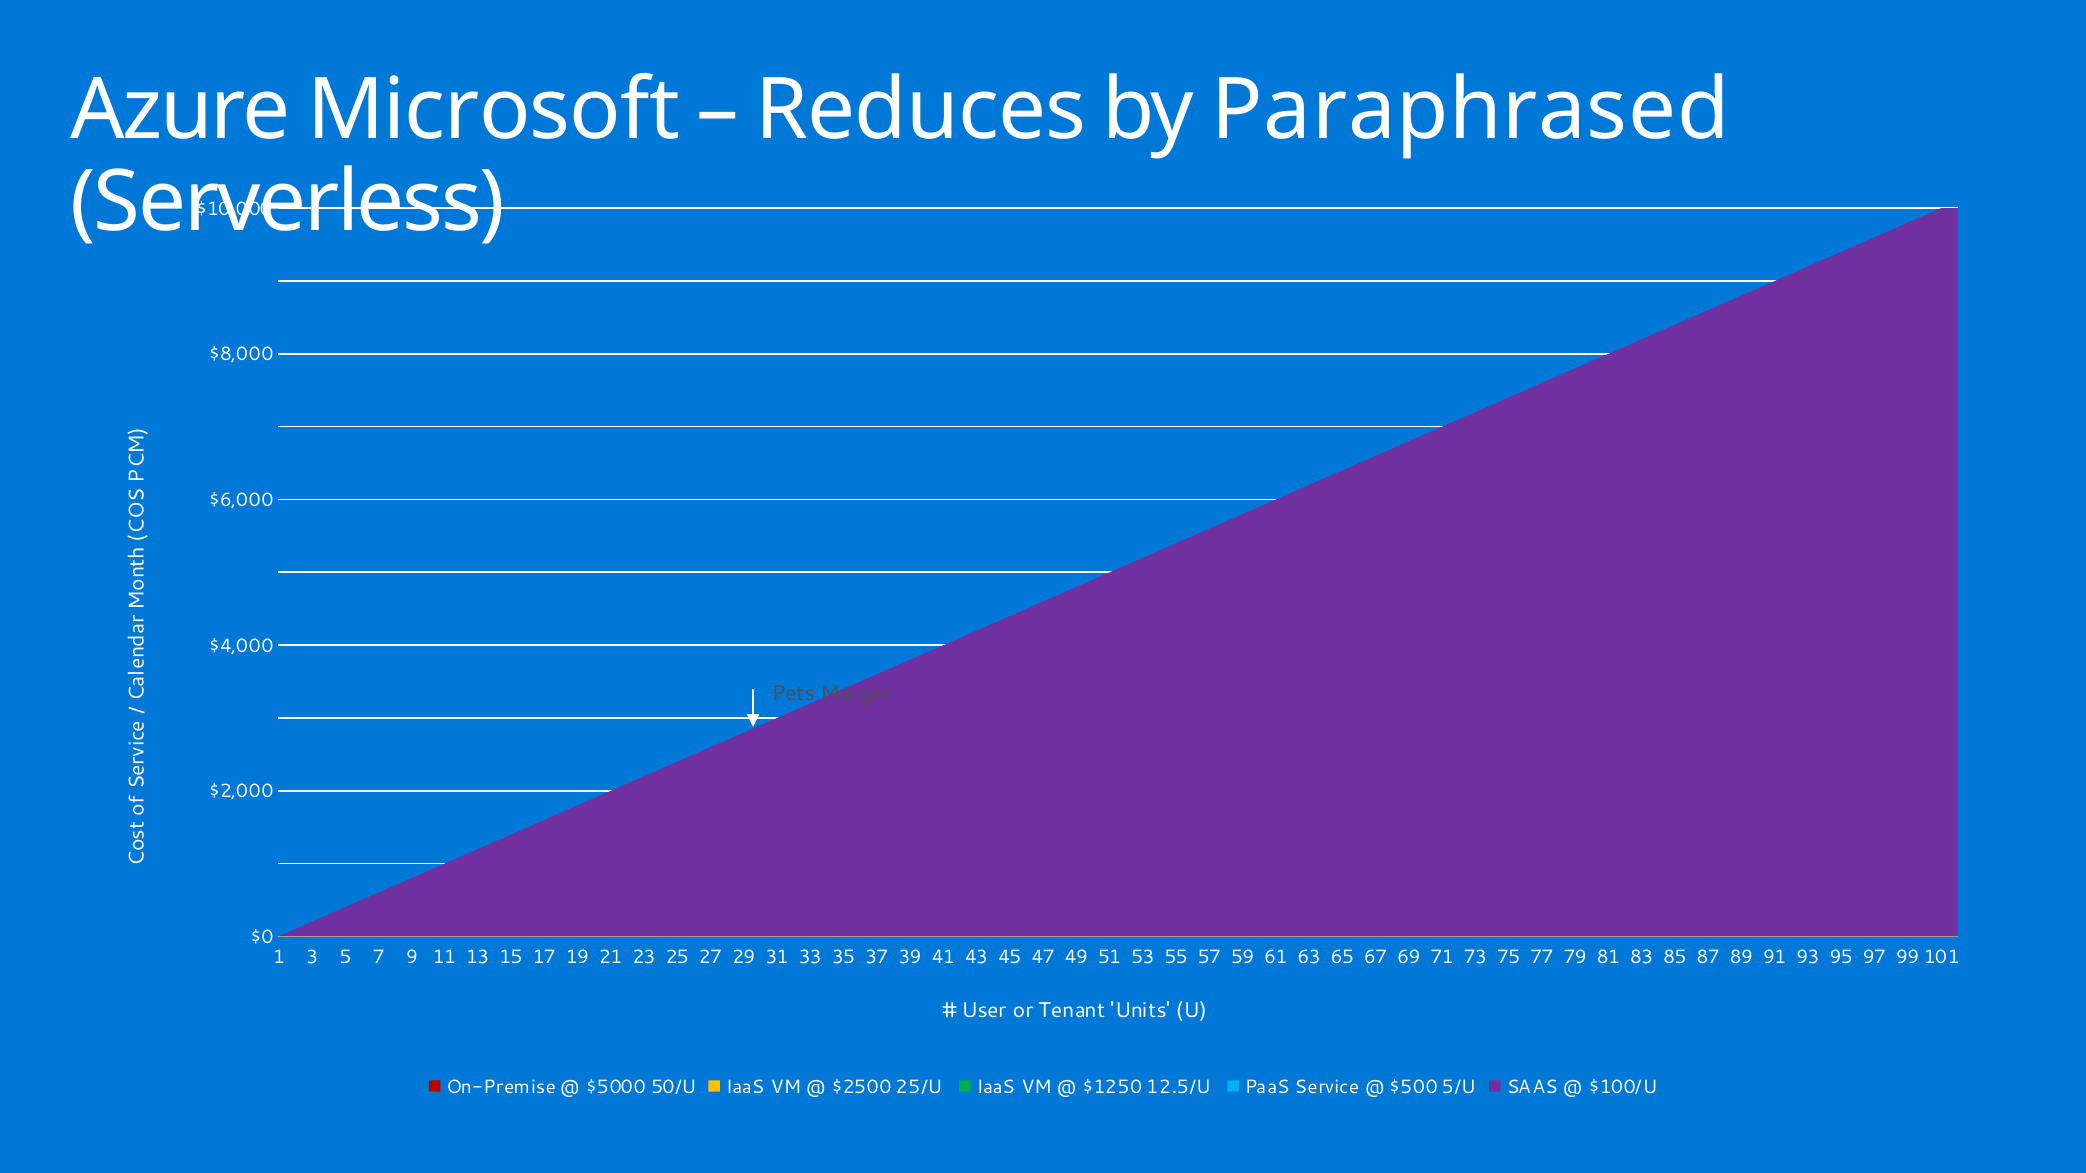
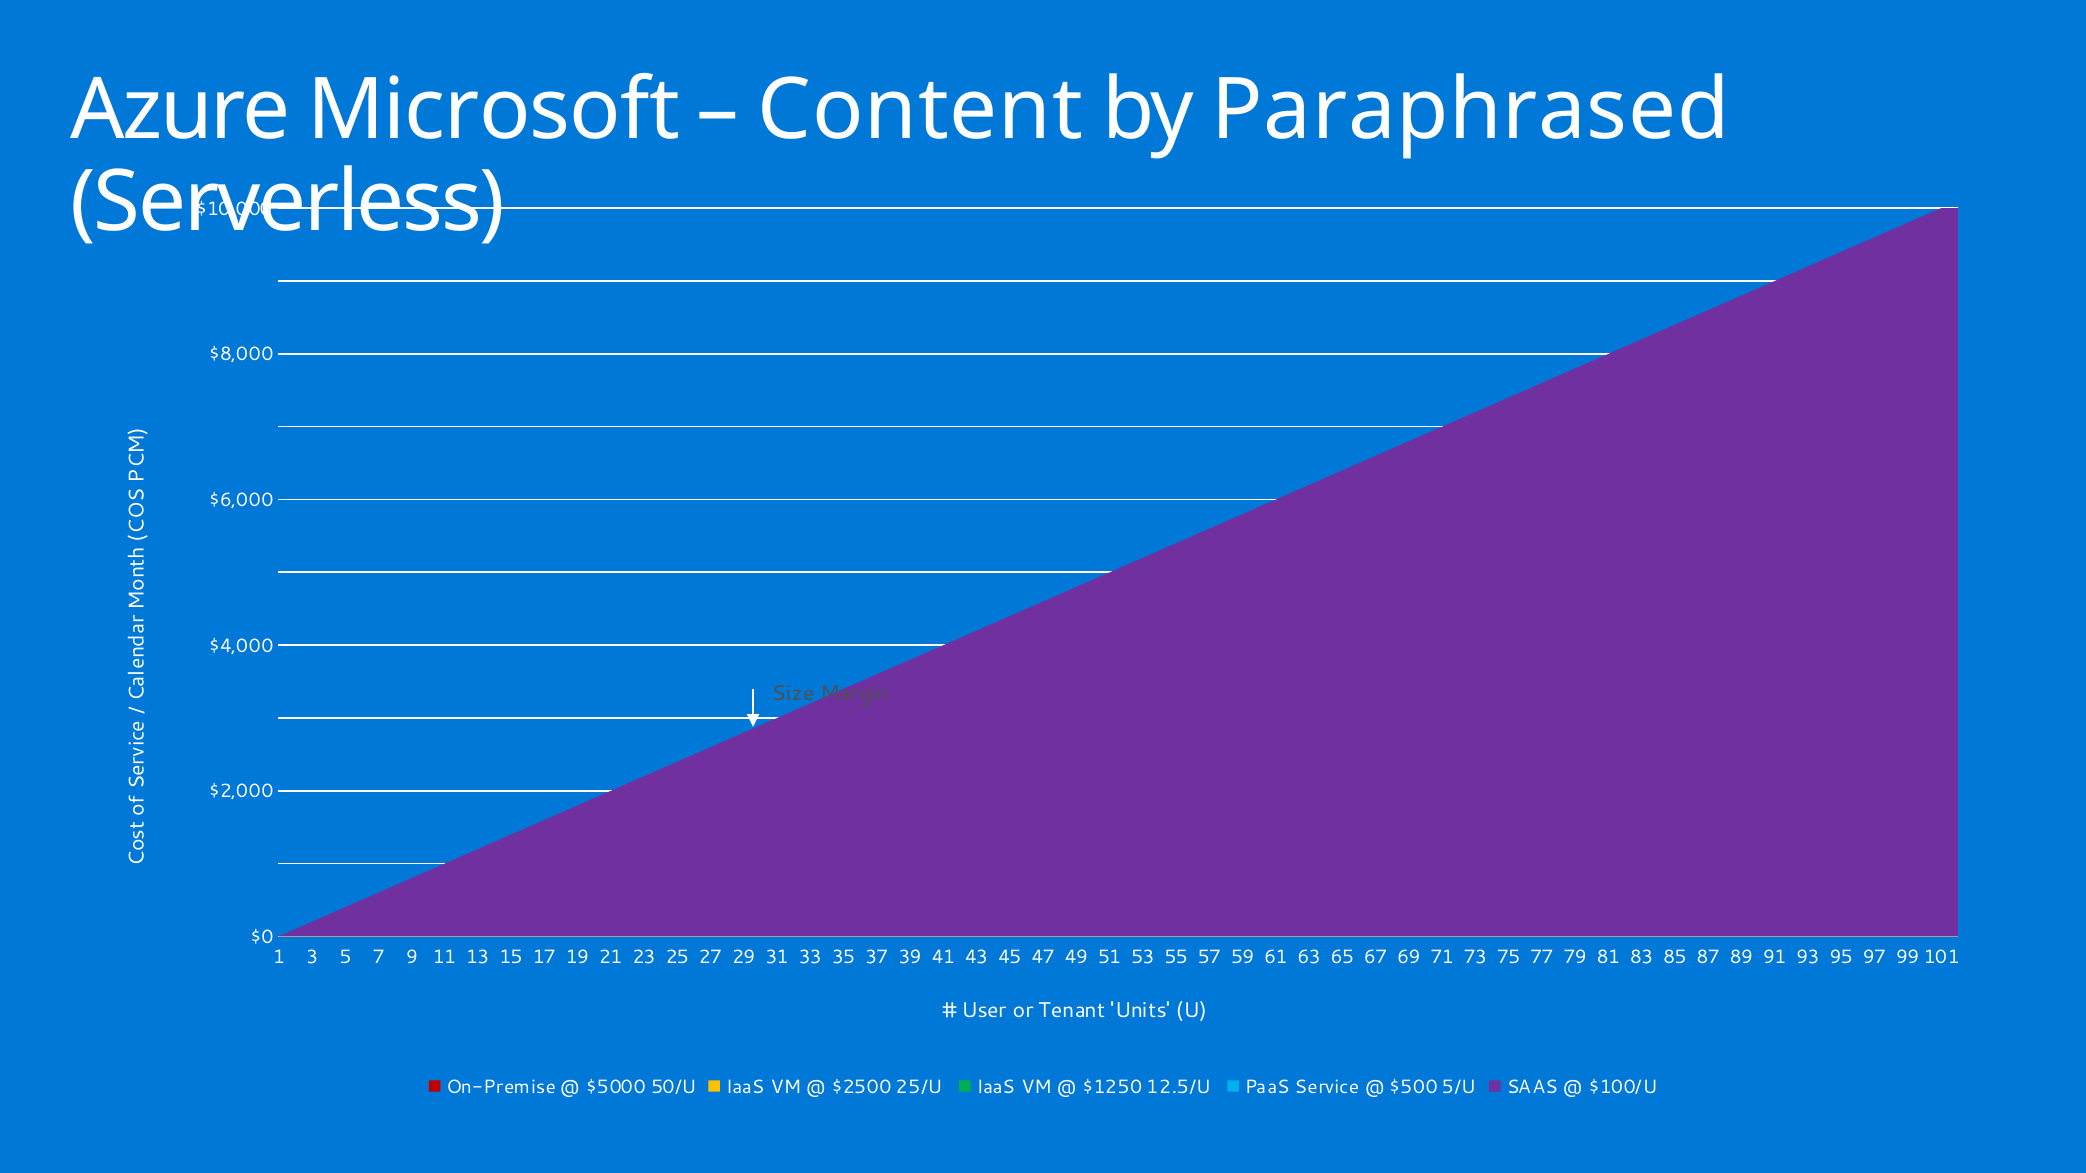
Reduces: Reduces -> Content (920, 110)
Pets: Pets -> Size (793, 694)
